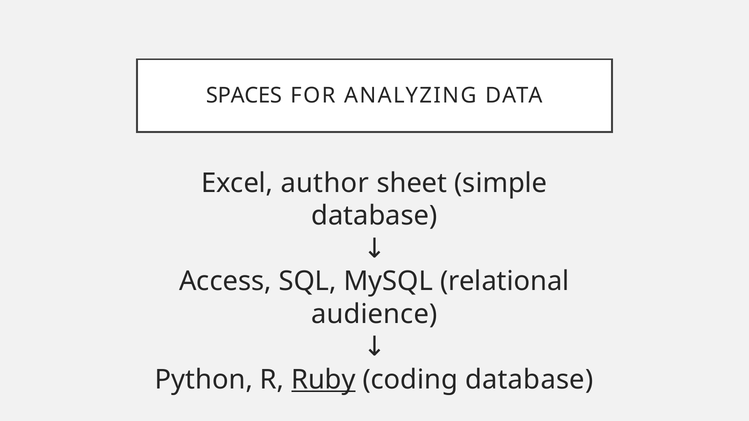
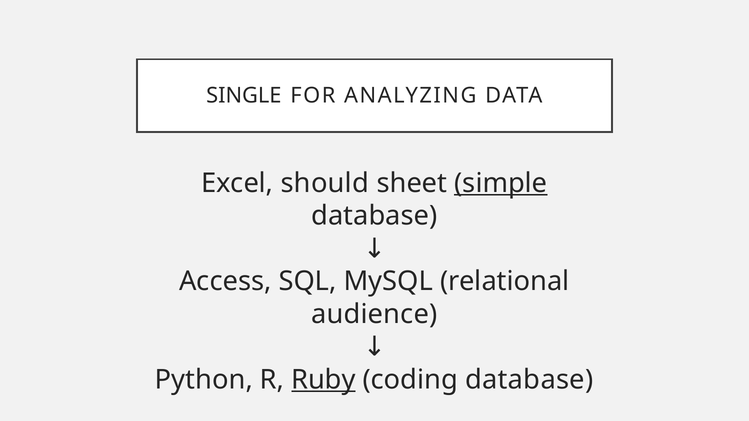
SPACES: SPACES -> SINGLE (244, 96)
author: author -> should (325, 183)
simple underline: none -> present (501, 183)
